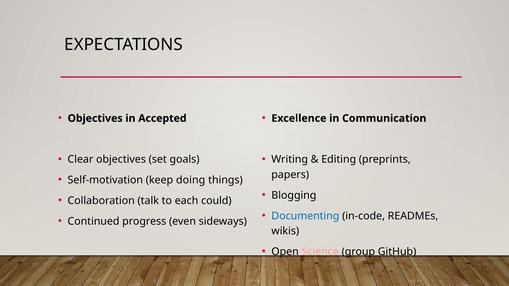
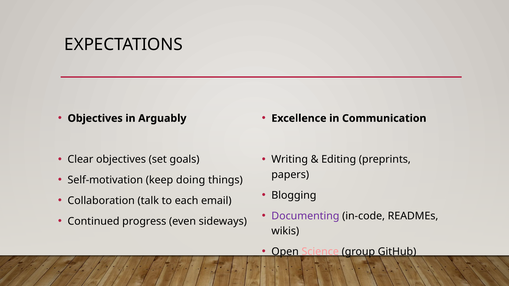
Accepted: Accepted -> Arguably (162, 118)
could: could -> email (216, 201)
Documenting colour: blue -> purple (305, 216)
